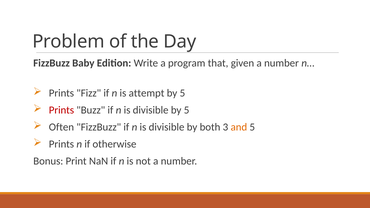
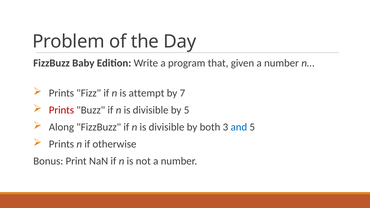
5: 5 -> 7 (182, 93)
Often: Often -> Along (61, 127)
and colour: orange -> blue (239, 127)
